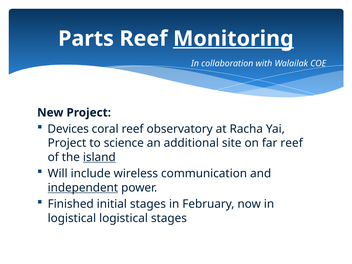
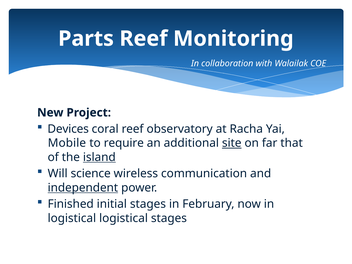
Monitoring underline: present -> none (233, 39)
Project: Project -> Mobile (67, 143)
science: science -> require (124, 143)
site underline: none -> present (232, 143)
far reef: reef -> that (292, 143)
include: include -> science (91, 174)
